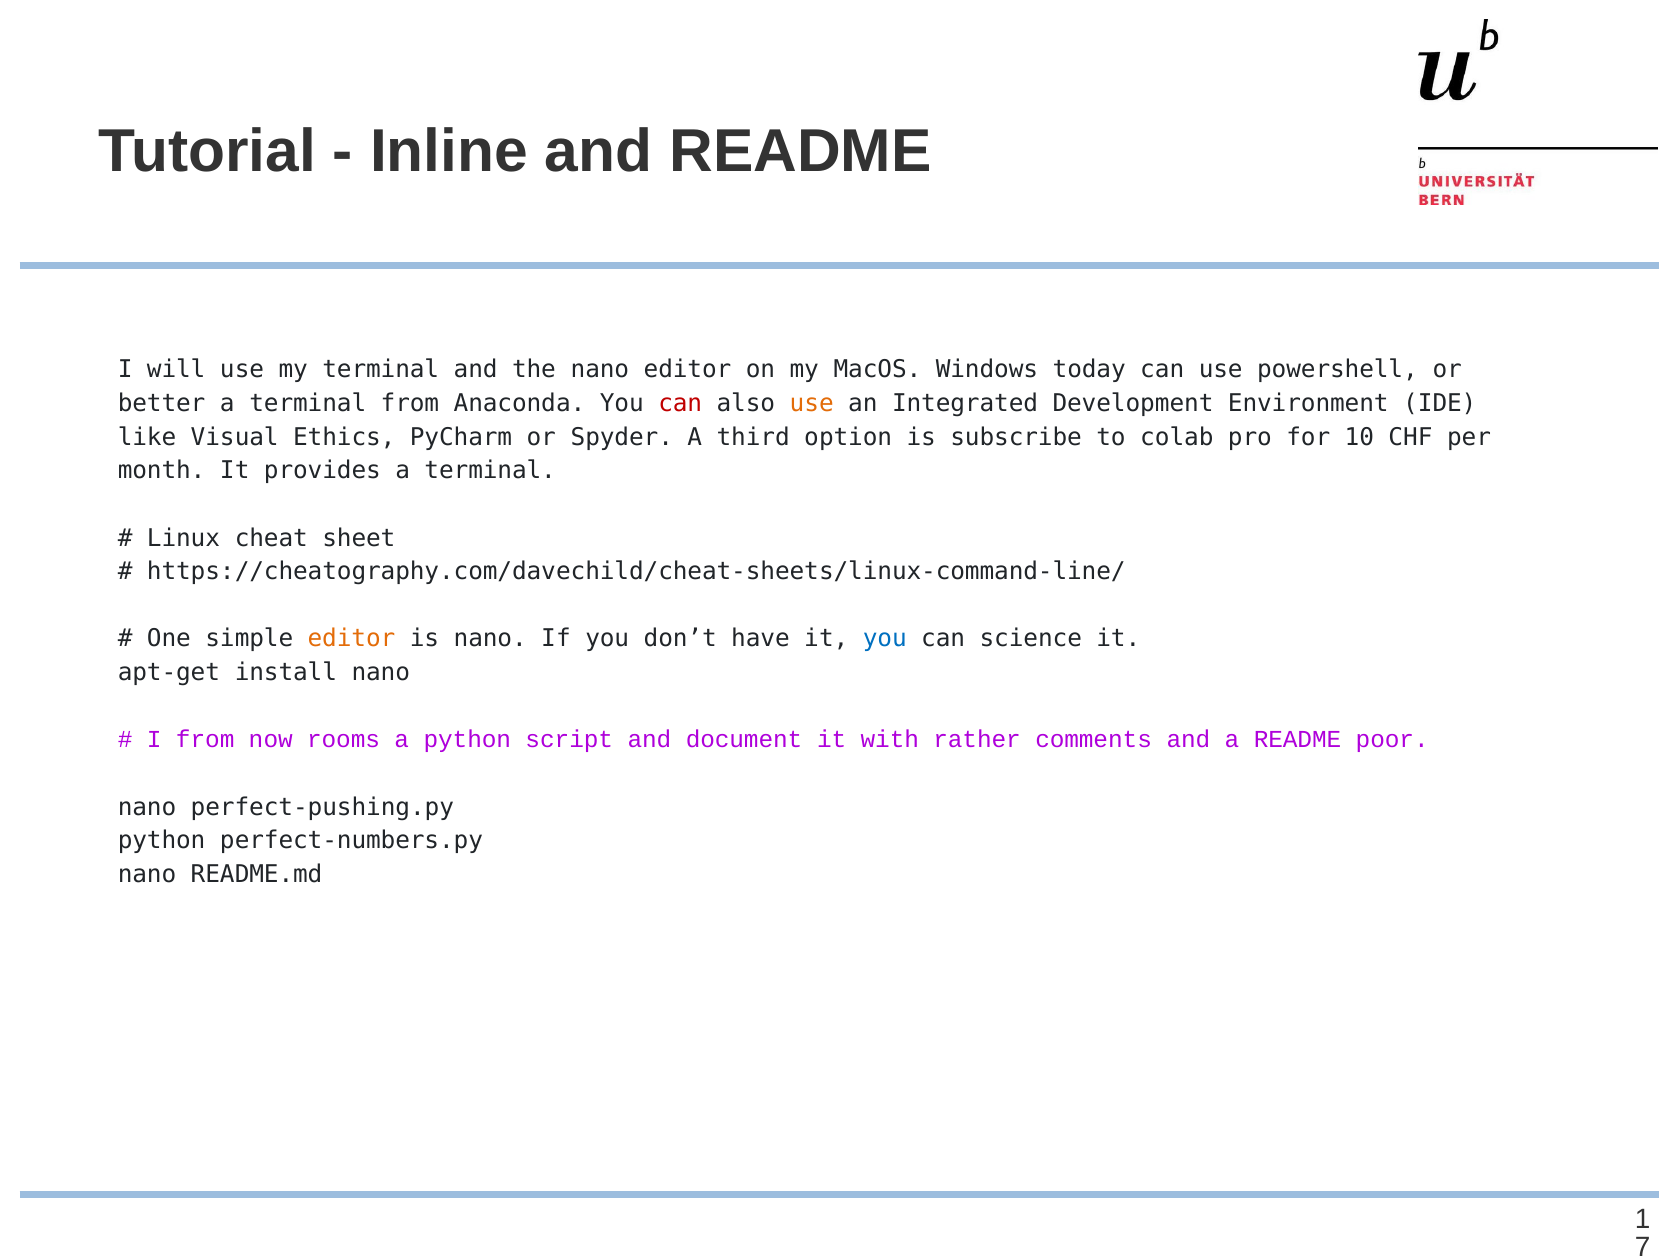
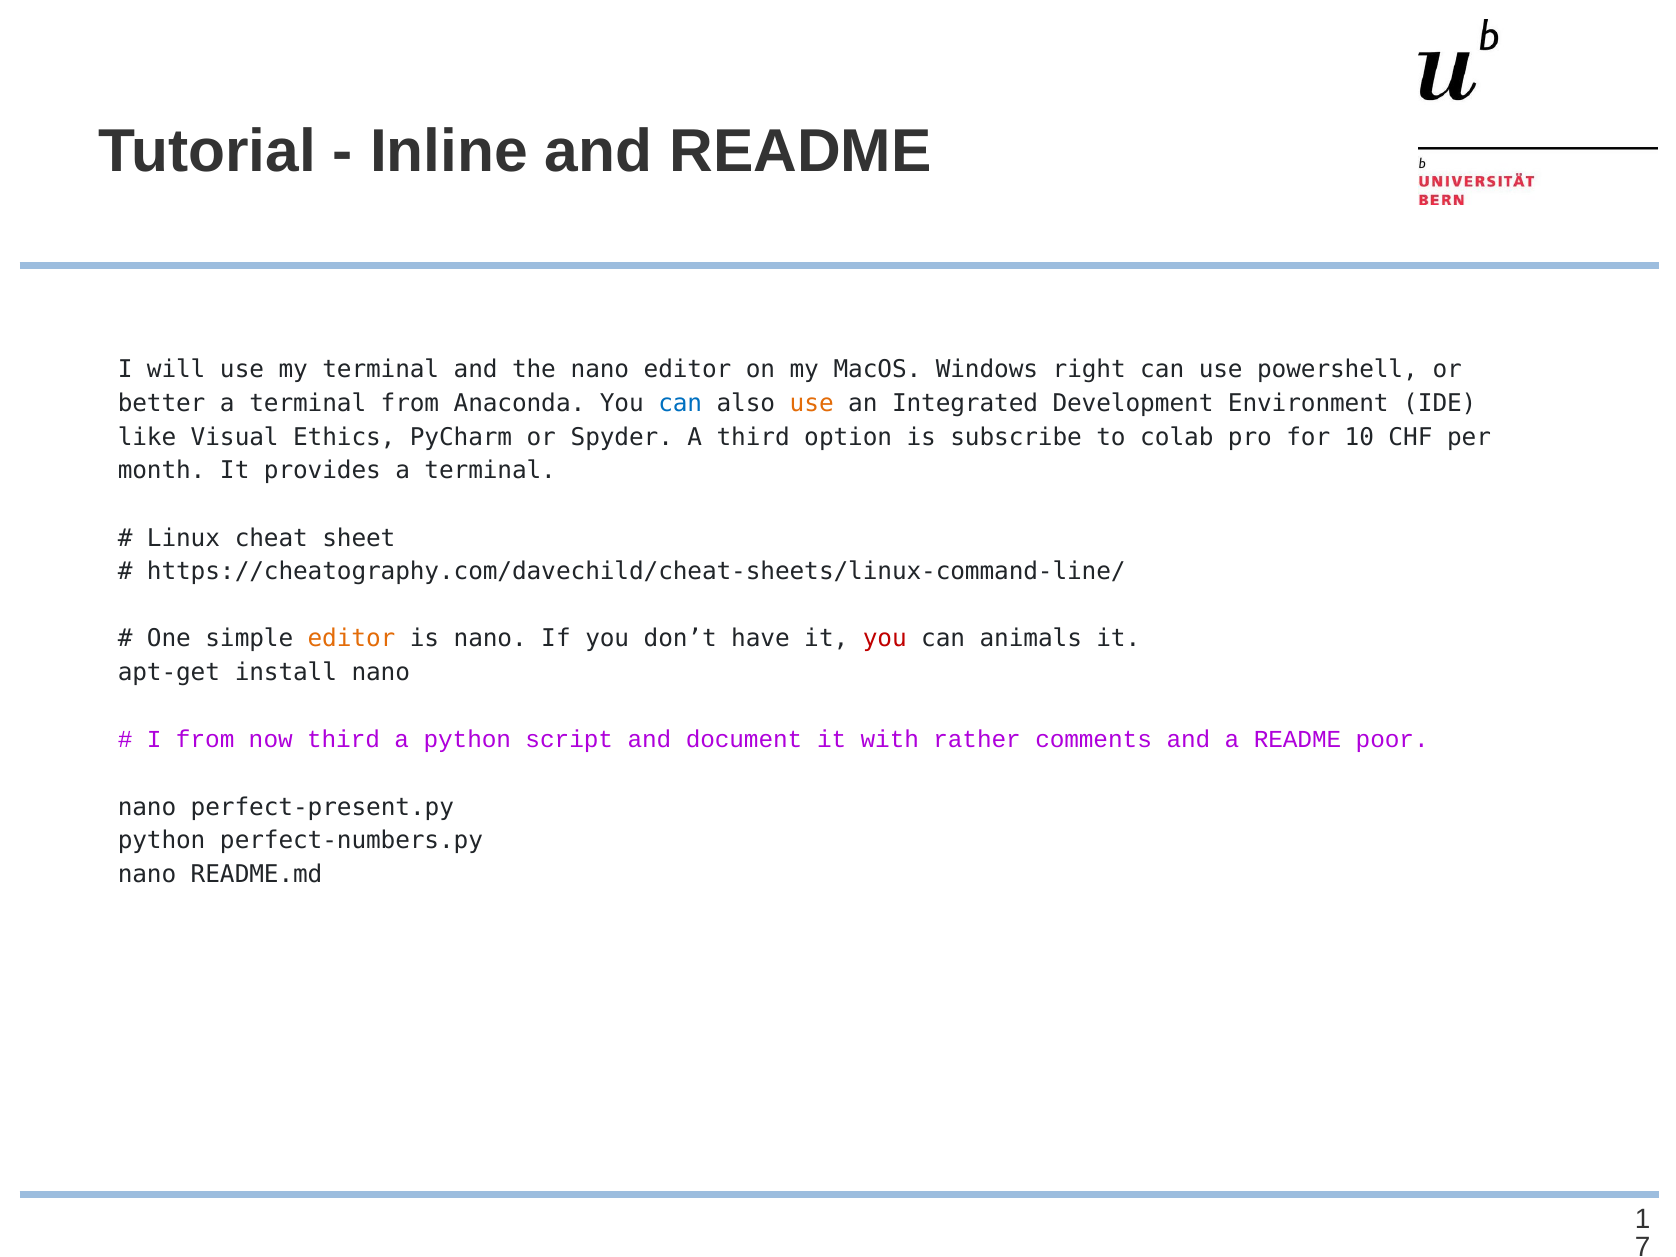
today: today -> right (1089, 370)
can colour: red -> blue (680, 403)
you colour: blue -> red (885, 639)
science: science -> animals (1031, 639)
now rooms: rooms -> third (344, 740)
perfect-pushing.py: perfect-pushing.py -> perfect-present.py (322, 807)
